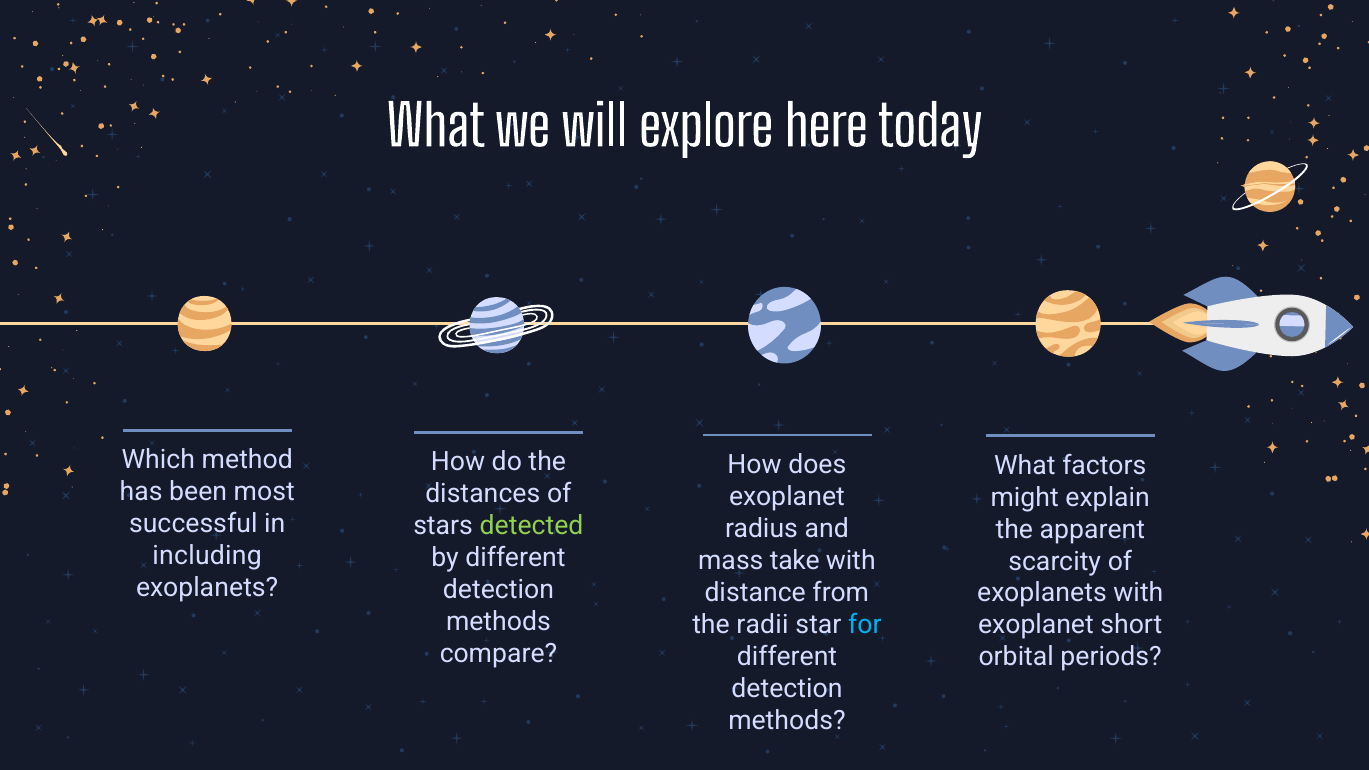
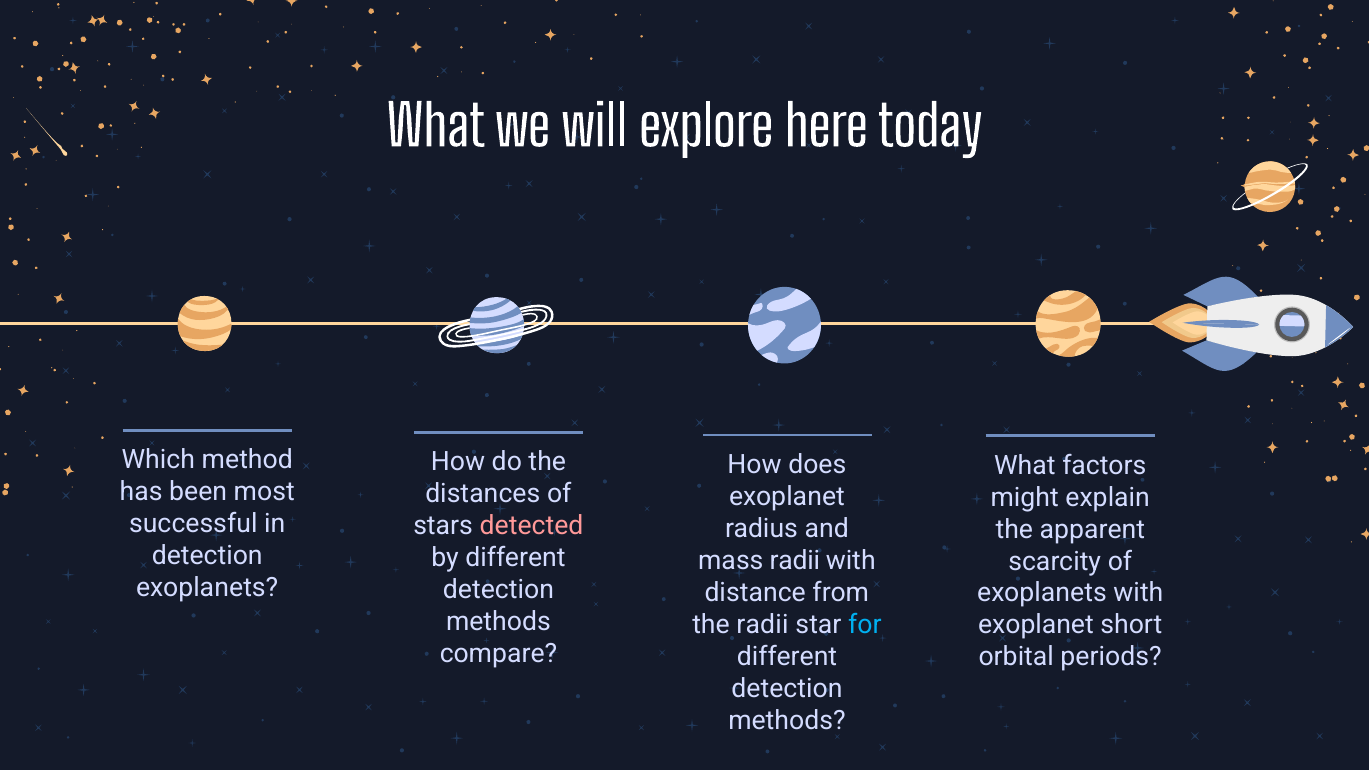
detected colour: light green -> pink (532, 526)
including: including -> detection (207, 556)
mass take: take -> radii (795, 561)
